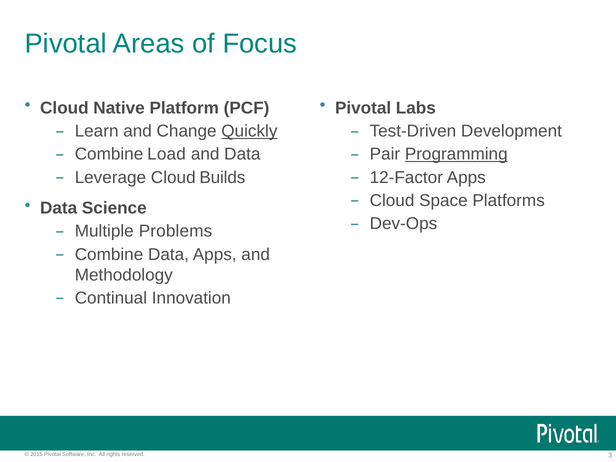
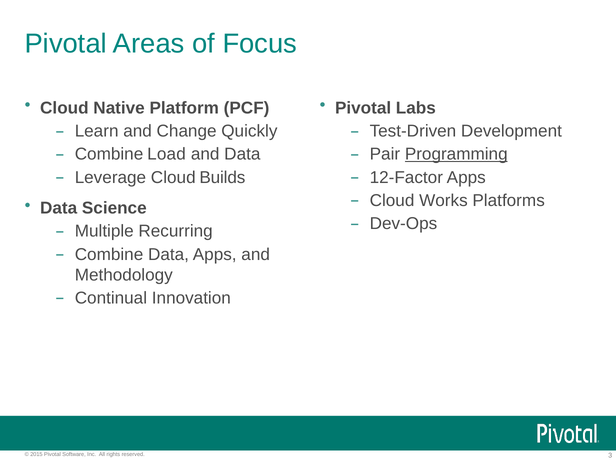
Quickly underline: present -> none (249, 131)
Space: Space -> Works (443, 200)
Problems: Problems -> Recurring (176, 231)
